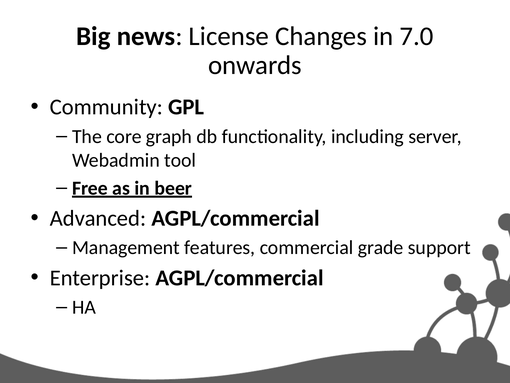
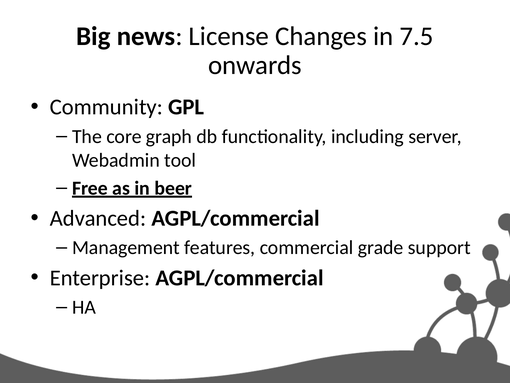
7.0: 7.0 -> 7.5 (416, 36)
